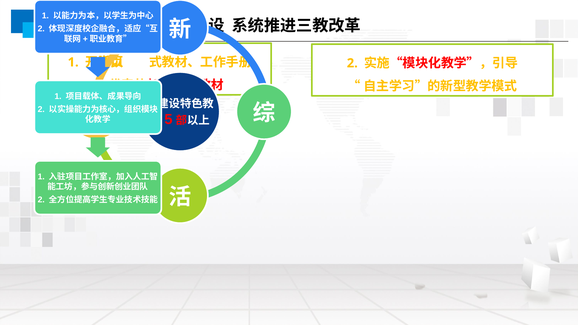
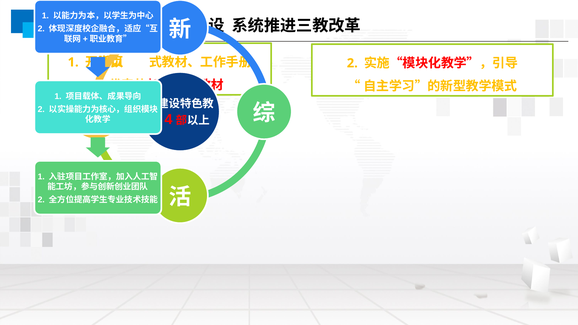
5: 5 -> 4 (168, 119)
